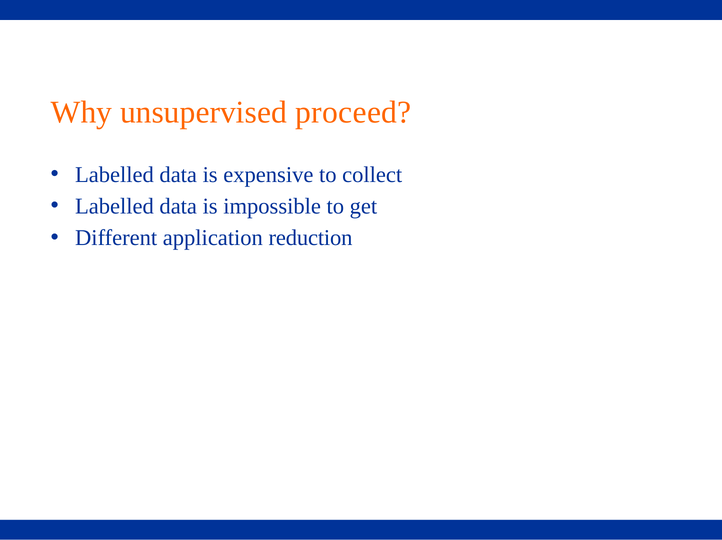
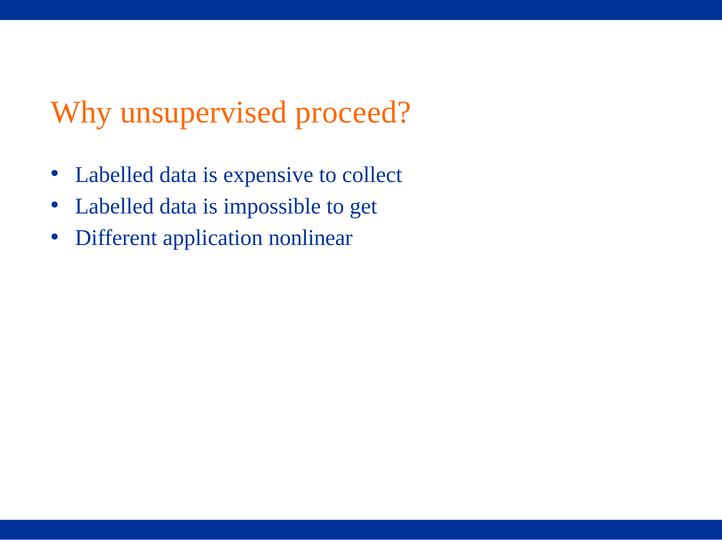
reduction: reduction -> nonlinear (311, 238)
